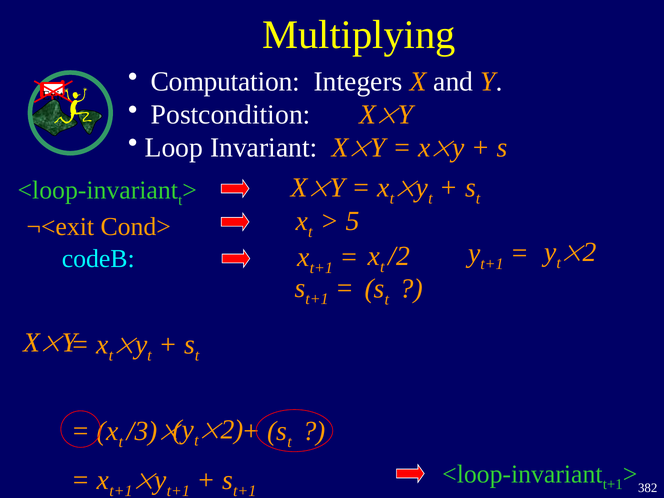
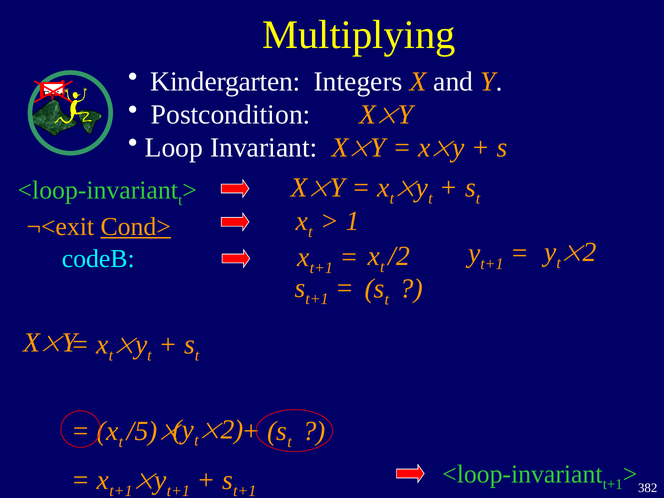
Computation: Computation -> Kindergarten (225, 81)
5: 5 -> 1 (353, 221)
Cond> underline: none -> present (136, 227)
/3: /3 -> /5 (142, 431)
